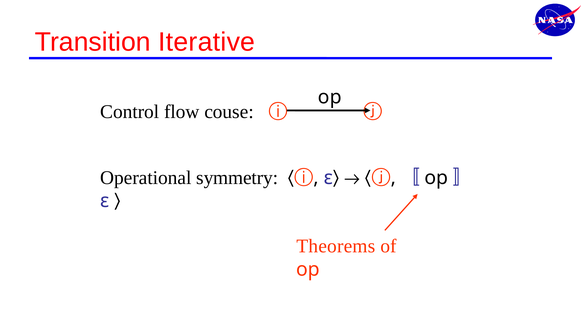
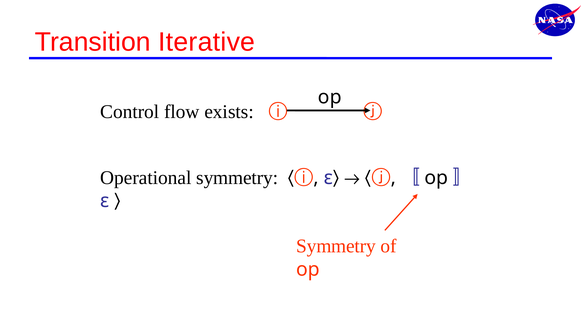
couse: couse -> exists (229, 112)
Theorems: Theorems -> Symmetry (336, 246)
